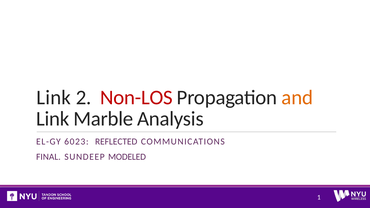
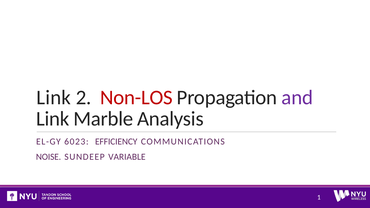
and colour: orange -> purple (297, 98)
REFLECTED: REFLECTED -> EFFICIENCY (116, 142)
FINAL: FINAL -> NOISE (49, 157)
MODELED: MODELED -> VARIABLE (127, 157)
